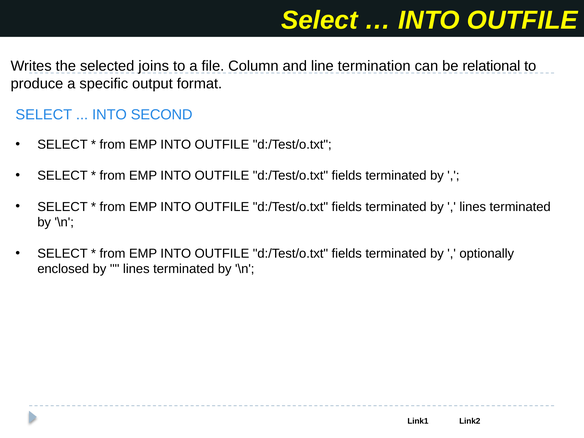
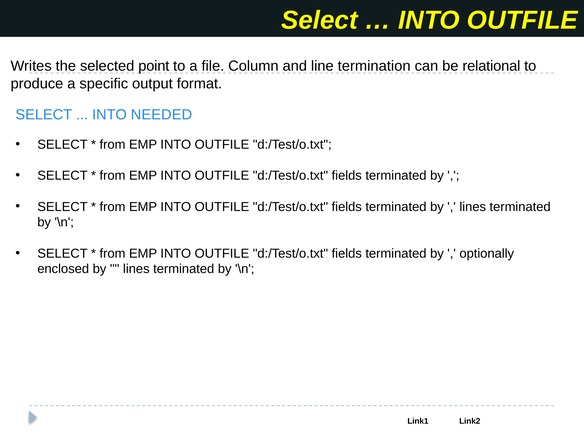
joins: joins -> point (154, 66)
SECOND: SECOND -> NEEDED (161, 115)
